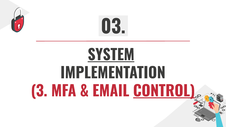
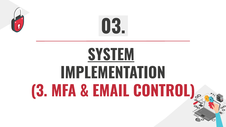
CONTROL underline: present -> none (164, 91)
